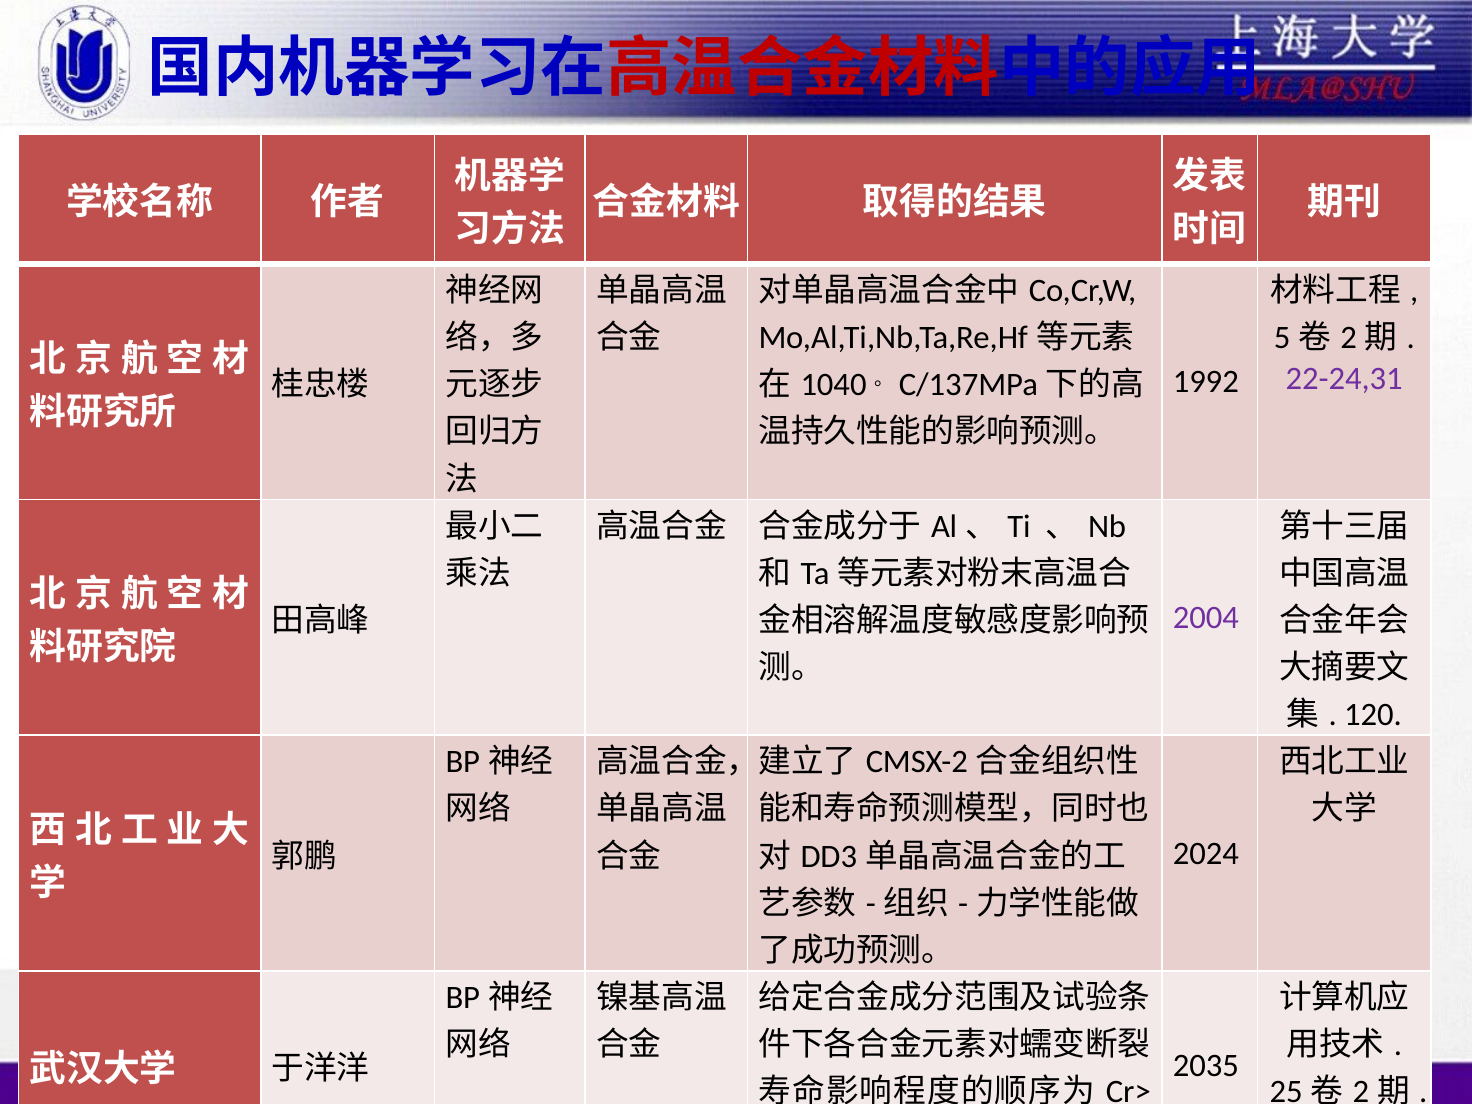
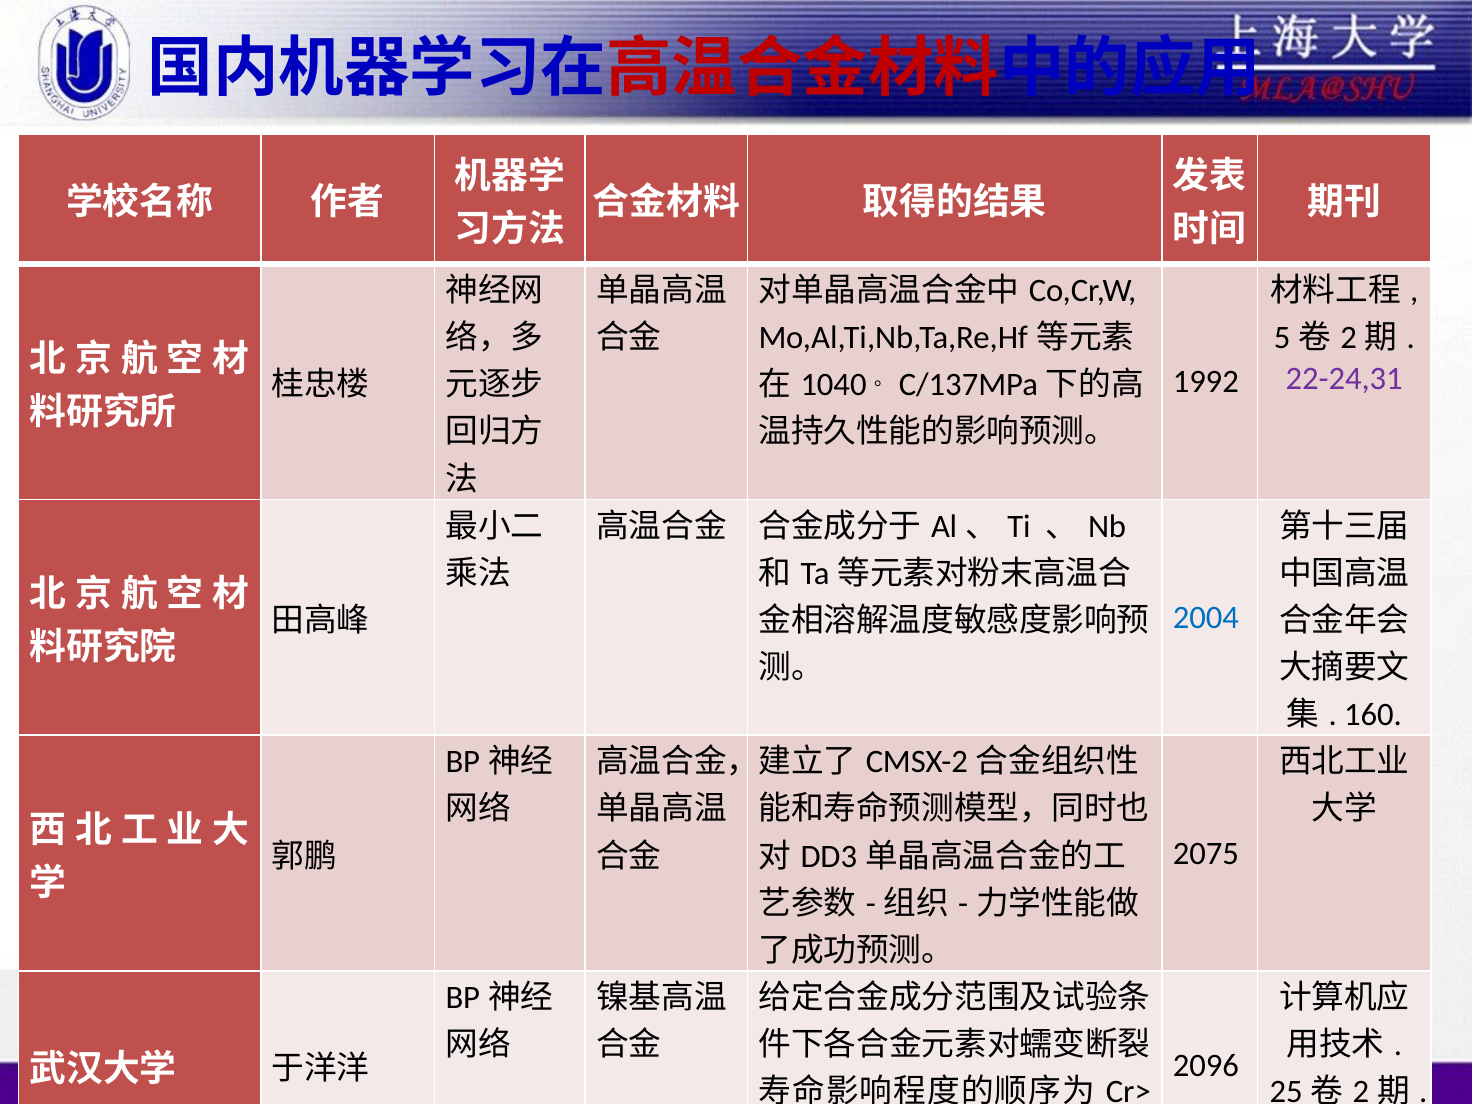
2004 colour: purple -> blue (1206, 618)
120: 120 -> 160 (1373, 715)
2024: 2024 -> 2075 (1206, 853)
2035: 2035 -> 2096 (1206, 1065)
